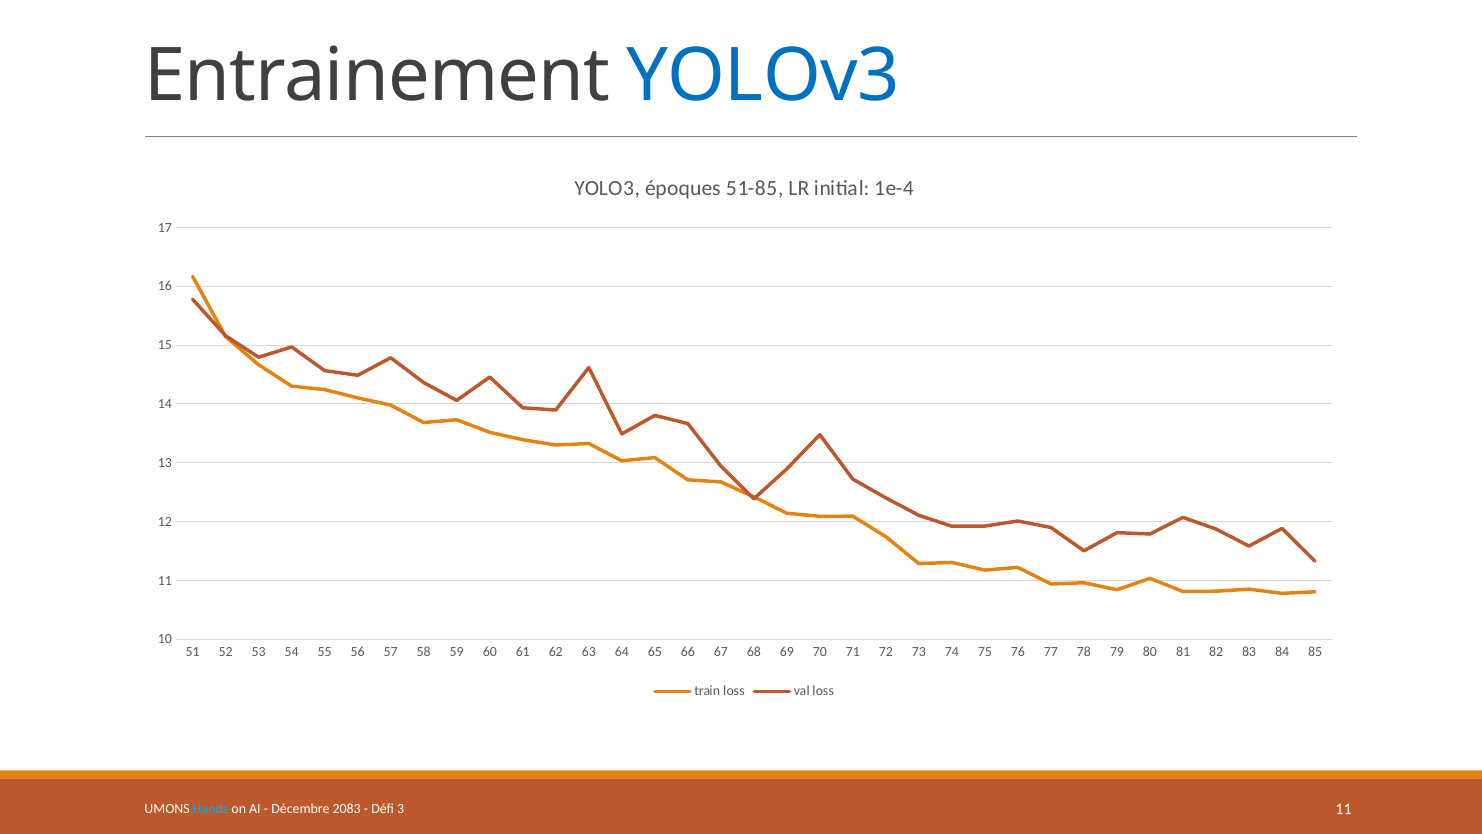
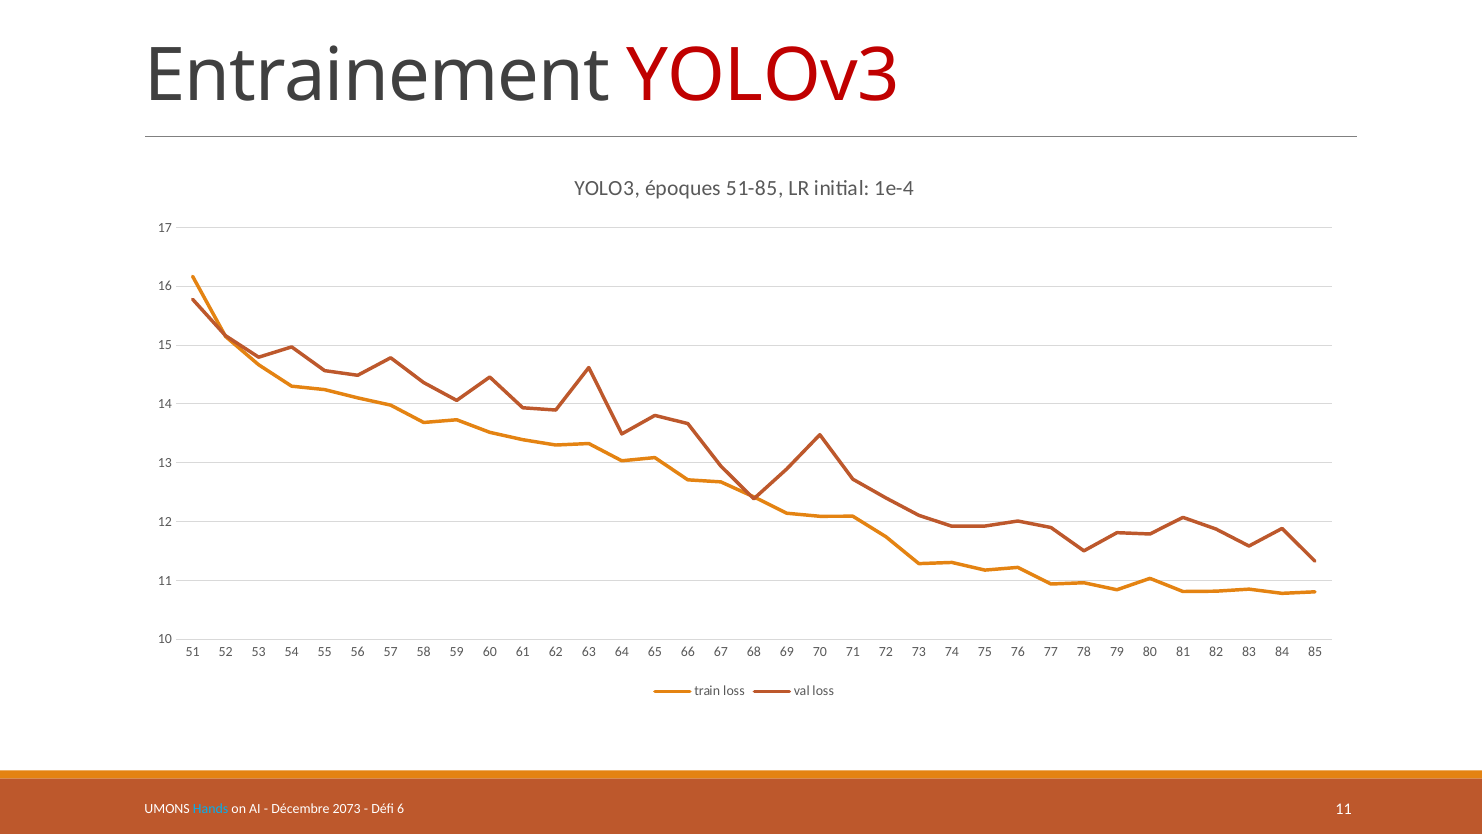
YOLOv3 colour: blue -> red (763, 76)
2083: 2083 -> 2073 (347, 808)
3: 3 -> 6 (401, 808)
